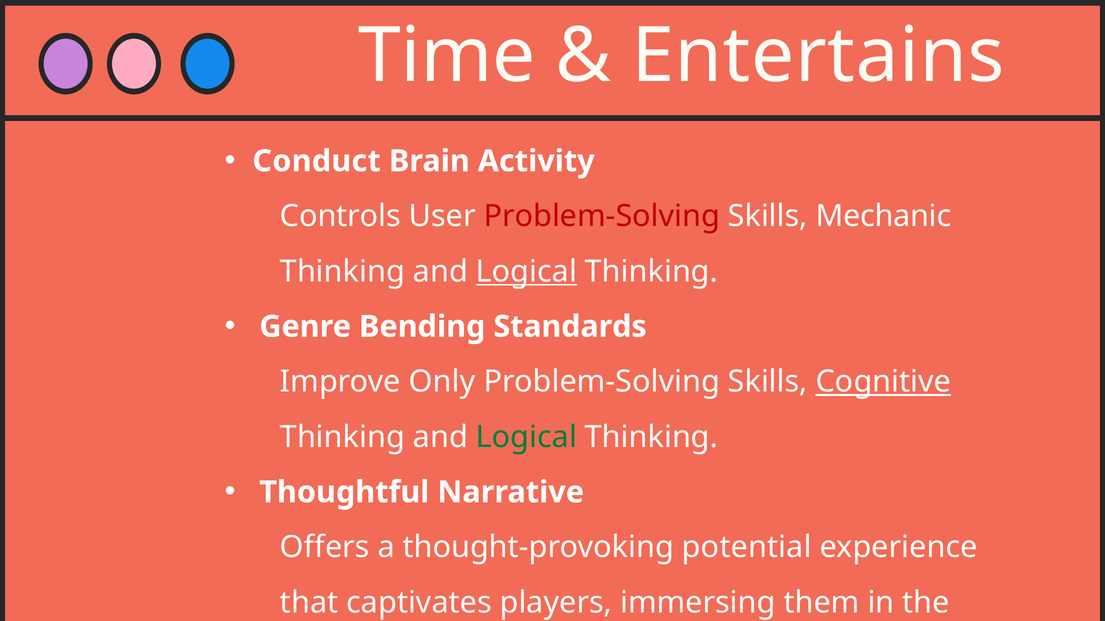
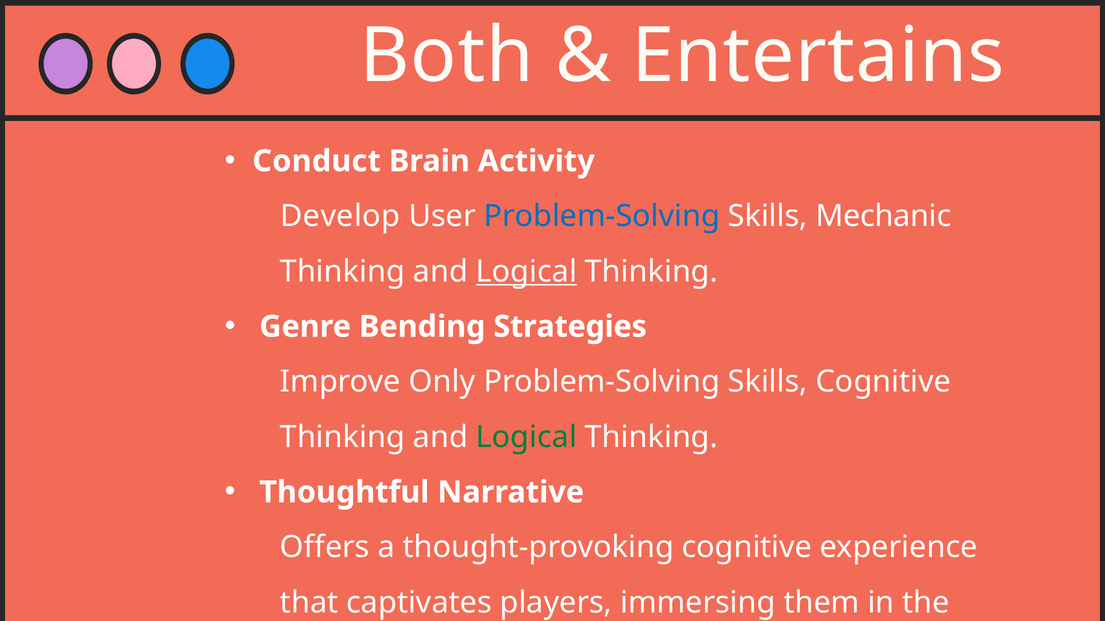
Time: Time -> Both (447, 56)
Controls: Controls -> Develop (340, 217)
Problem-Solving colour: red -> blue (602, 217)
Standards: Standards -> Strategies (570, 327)
Cognitive underline: present -> none (883, 382)
thought-provoking potential: potential -> cognitive (747, 548)
